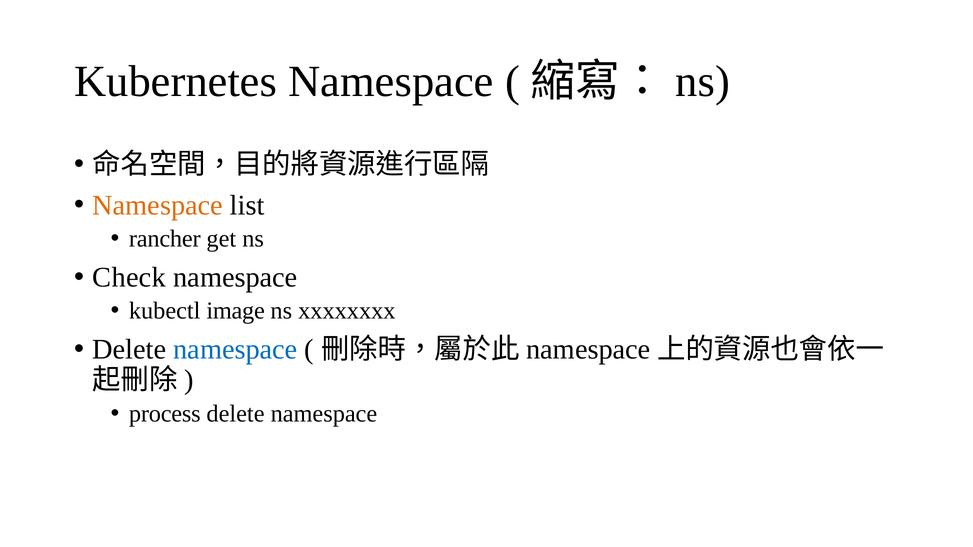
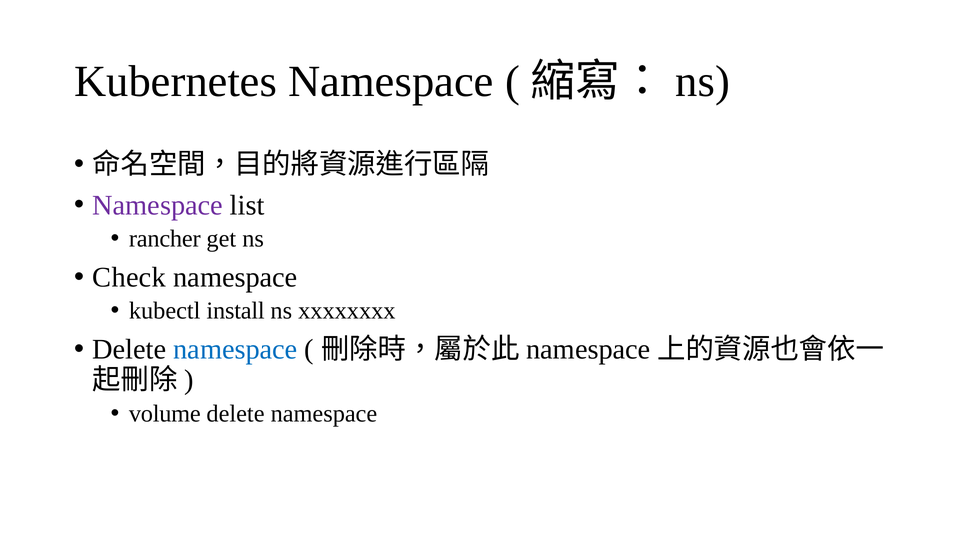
Namespace colour: orange -> purple (158, 205)
image: image -> install (236, 311)
process: process -> volume (165, 414)
